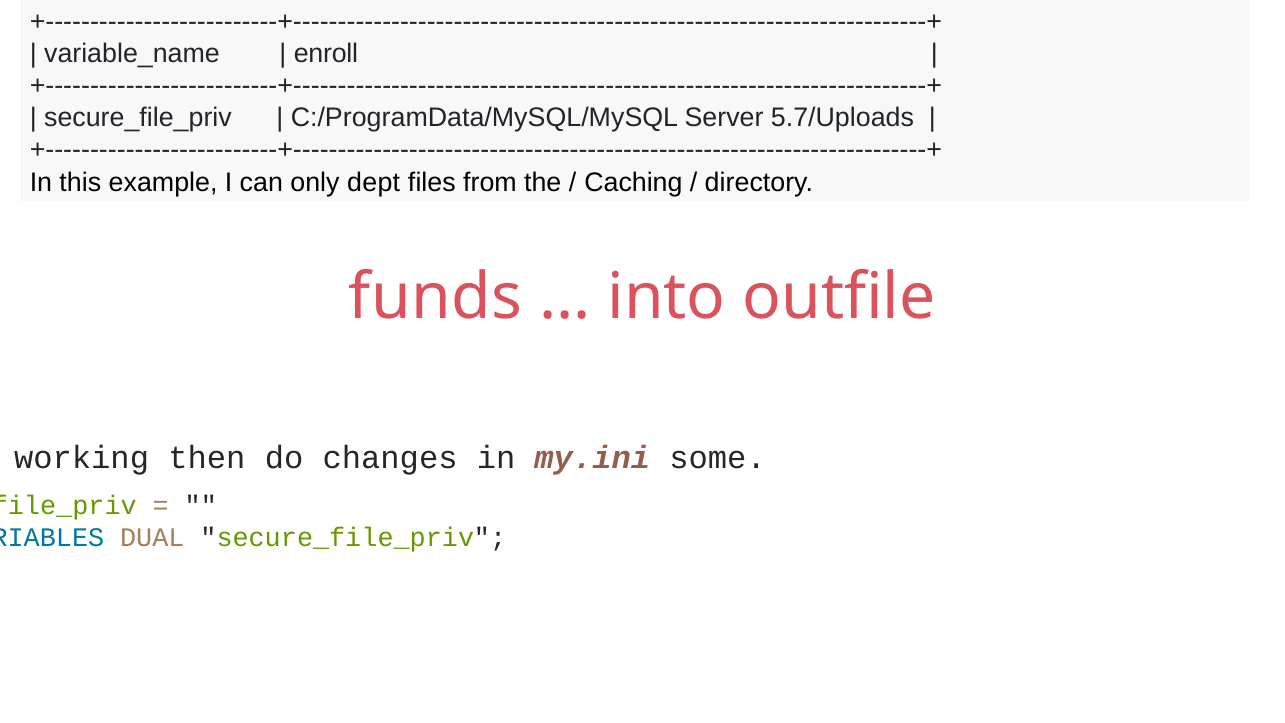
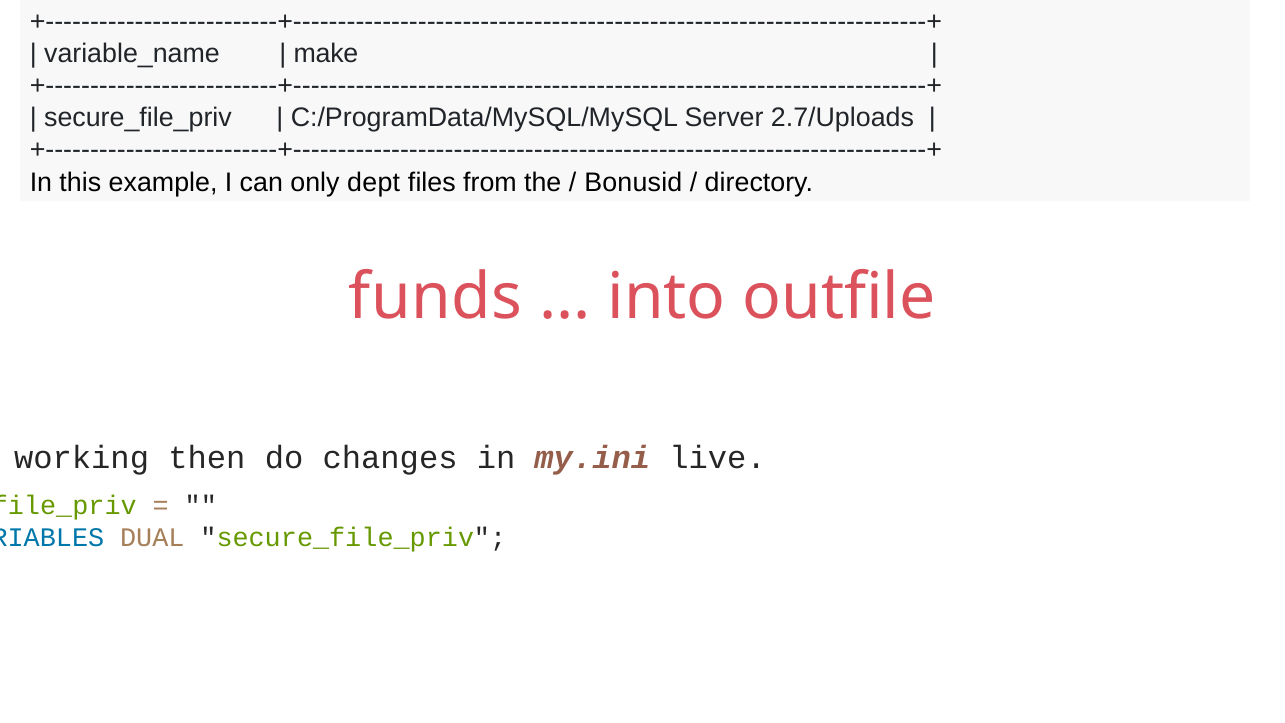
enroll: enroll -> make (326, 54)
5.7/Uploads: 5.7/Uploads -> 2.7/Uploads (842, 118)
Caching: Caching -> Bonusid (633, 182)
some: some -> live (718, 457)
